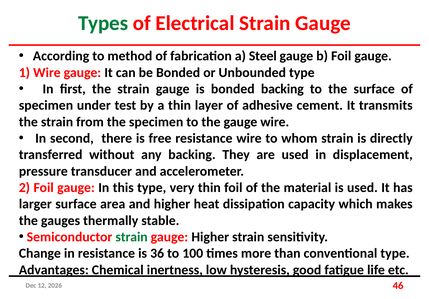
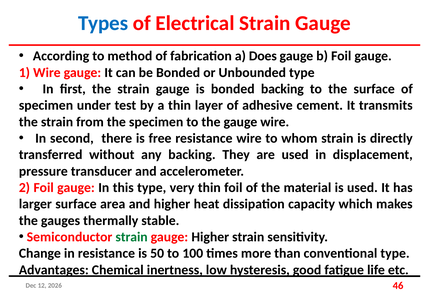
Types colour: green -> blue (103, 23)
Steel: Steel -> Does (263, 56)
36: 36 -> 50 (157, 253)
